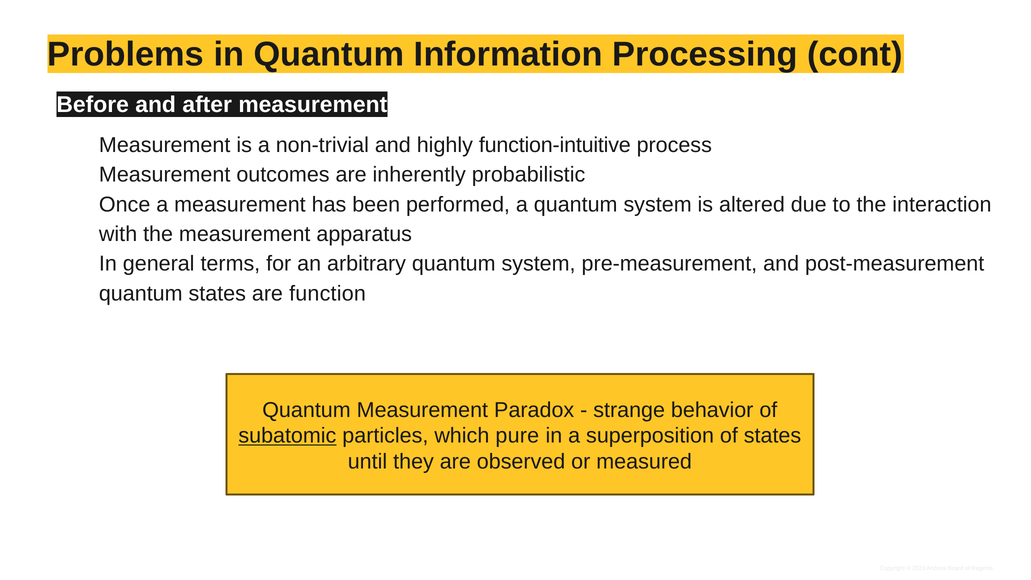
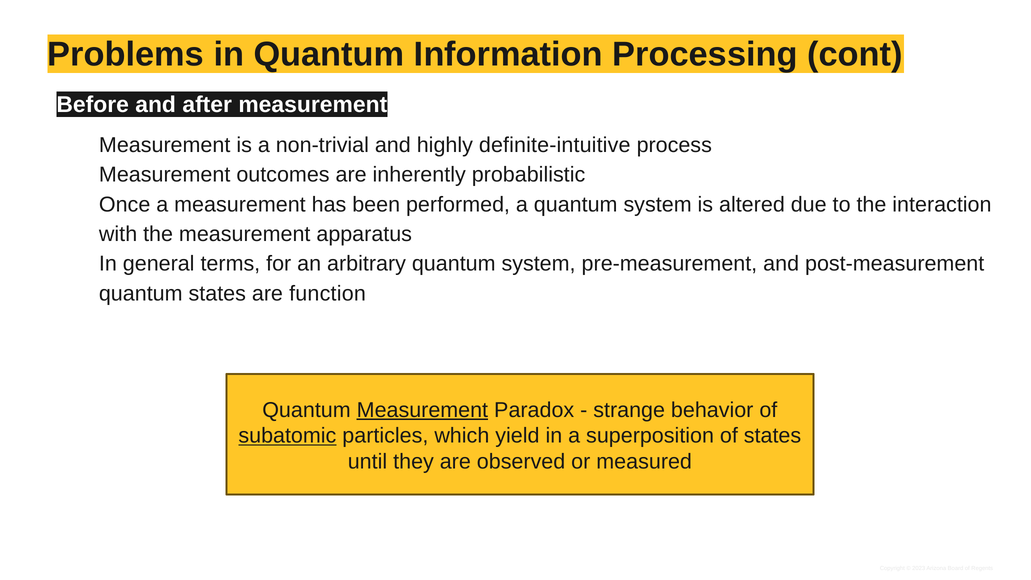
function-intuitive: function-intuitive -> definite-intuitive (555, 145)
Measurement underline: none -> present (422, 410)
pure: pure -> yield (517, 436)
